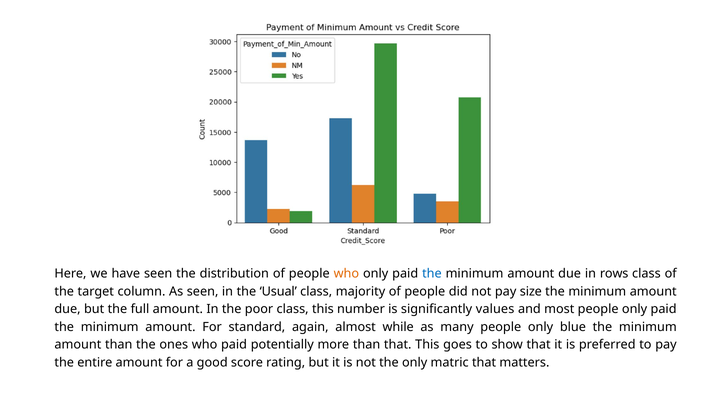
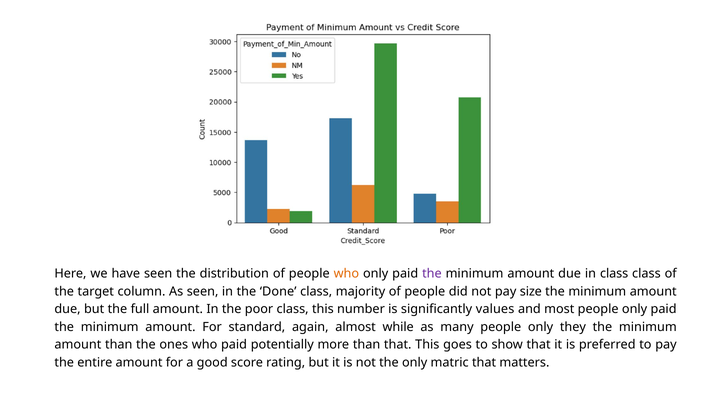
the colour: blue -> purple (432, 274)
in rows: rows -> class (614, 274)
Usual: Usual -> Done (278, 291)
blue: blue -> they (573, 327)
